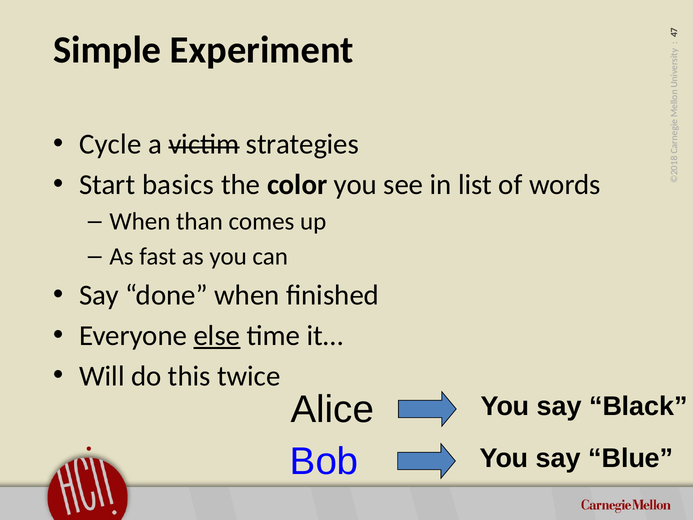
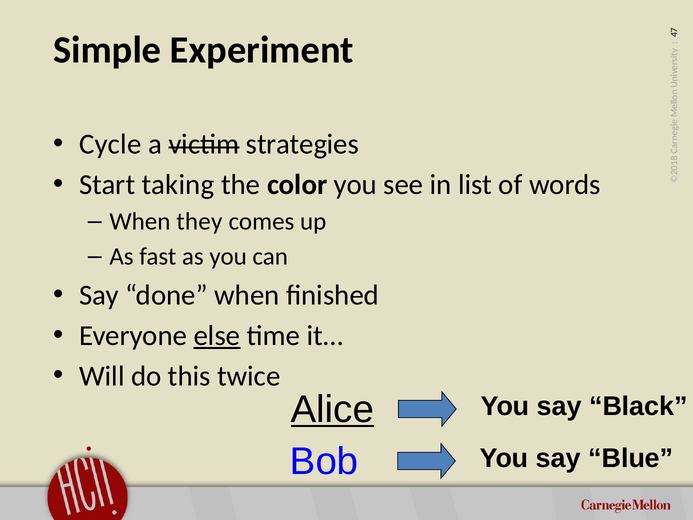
basics: basics -> taking (178, 185)
than: than -> they (199, 222)
Alice underline: none -> present (332, 409)
